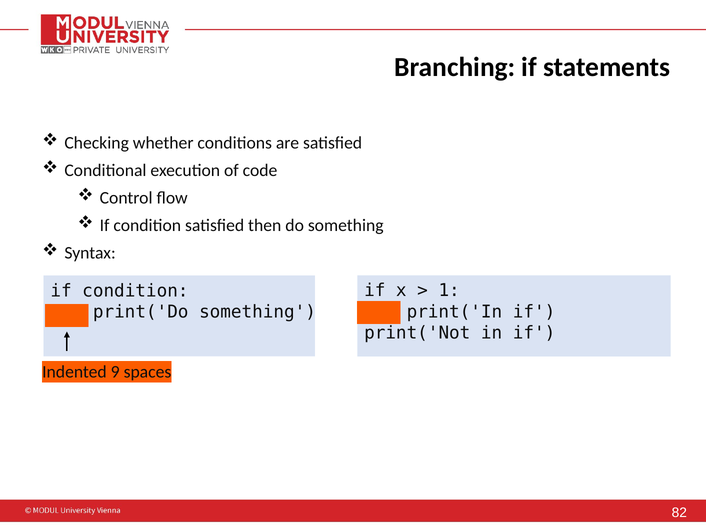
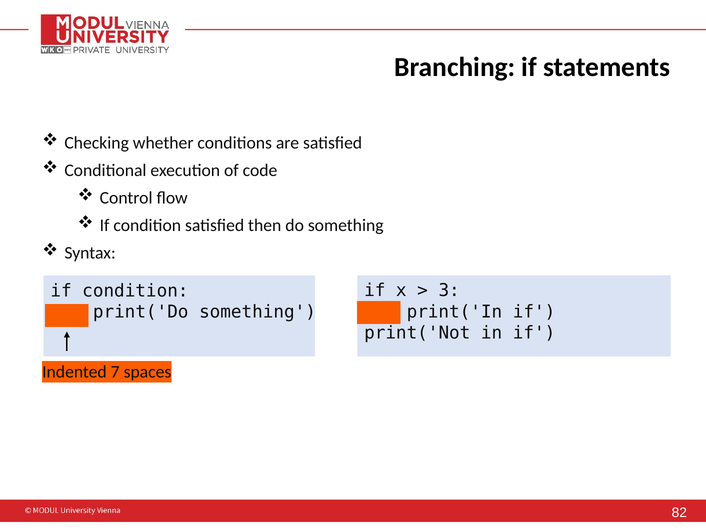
1: 1 -> 3 (449, 290)
9: 9 -> 7 (115, 371)
